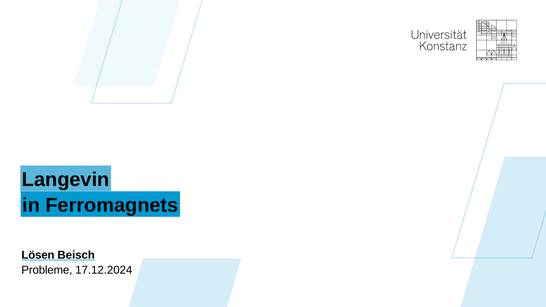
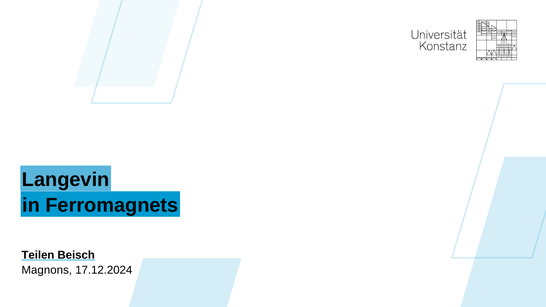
Lösen: Lösen -> Teilen (38, 255)
Probleme: Probleme -> Magnons (47, 270)
